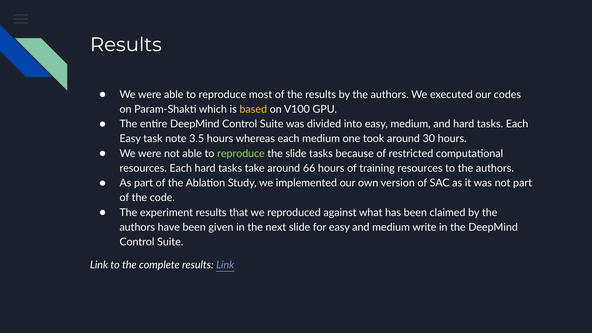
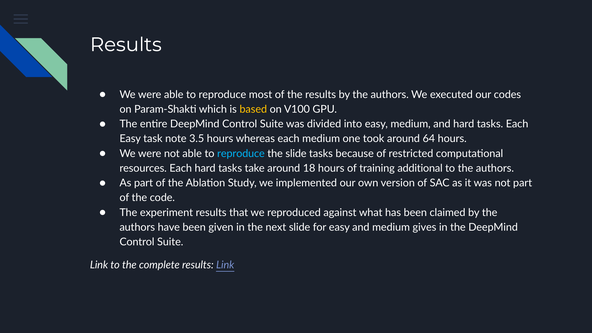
30: 30 -> 64 (429, 139)
reproduce colour: light green -> light blue (241, 154)
66: 66 -> 18 (309, 168)
training resources: resources -> additional (420, 168)
write: write -> gives (424, 227)
